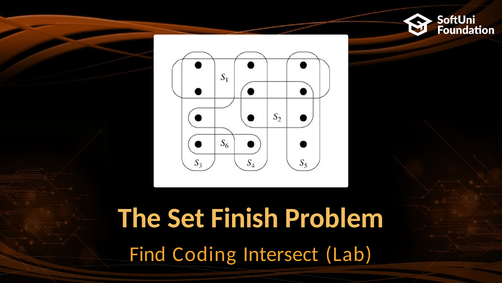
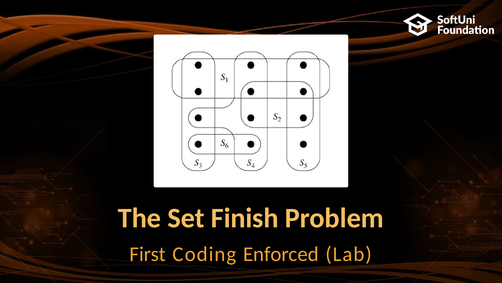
Find: Find -> First (148, 254)
Intersect: Intersect -> Enforced (281, 254)
